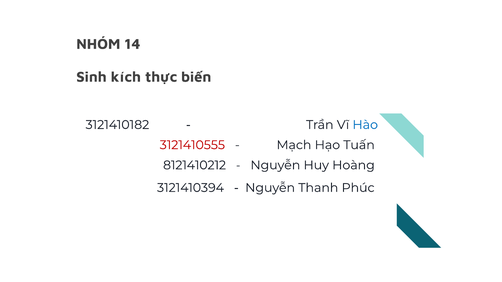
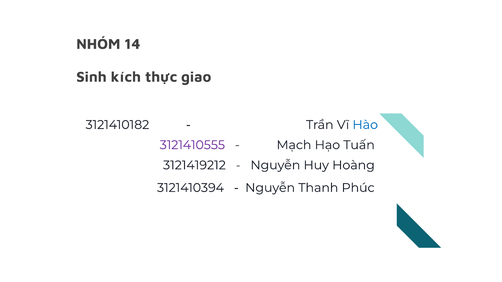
biến: biến -> giao (196, 77)
3121410555 colour: red -> purple (192, 145)
8121410212: 8121410212 -> 3121419212 (194, 165)
